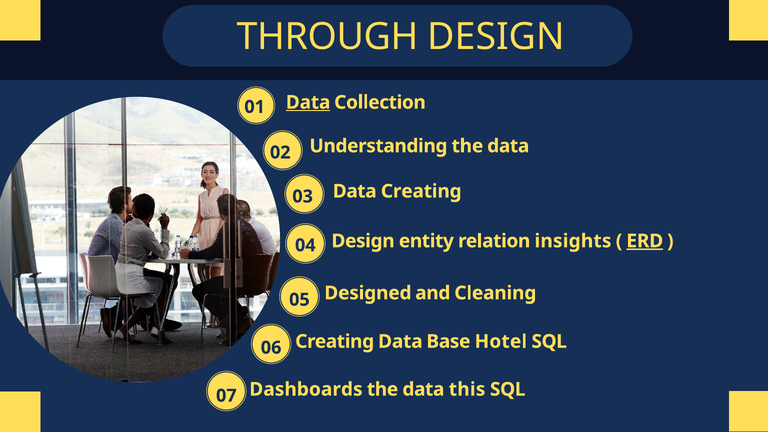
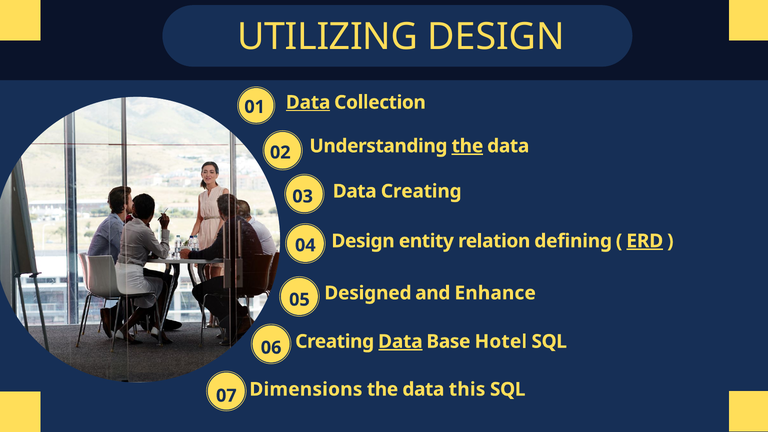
THROUGH: THROUGH -> UTILIZING (328, 37)
the underline: none -> present (467, 146)
insights: insights -> defining (573, 241)
Cleaning: Cleaning -> Enhance (495, 293)
Data underline: none -> present (400, 341)
Dashboards: Dashboards -> Dimensions (306, 389)
